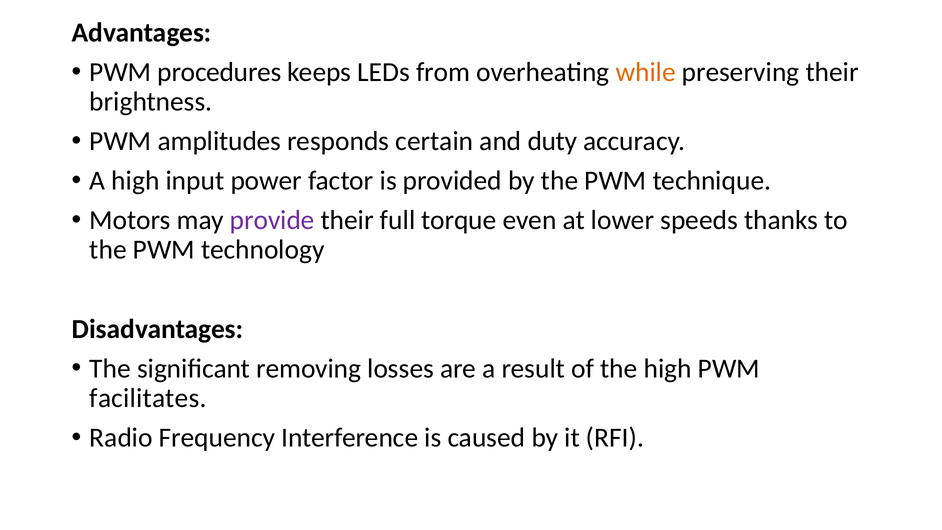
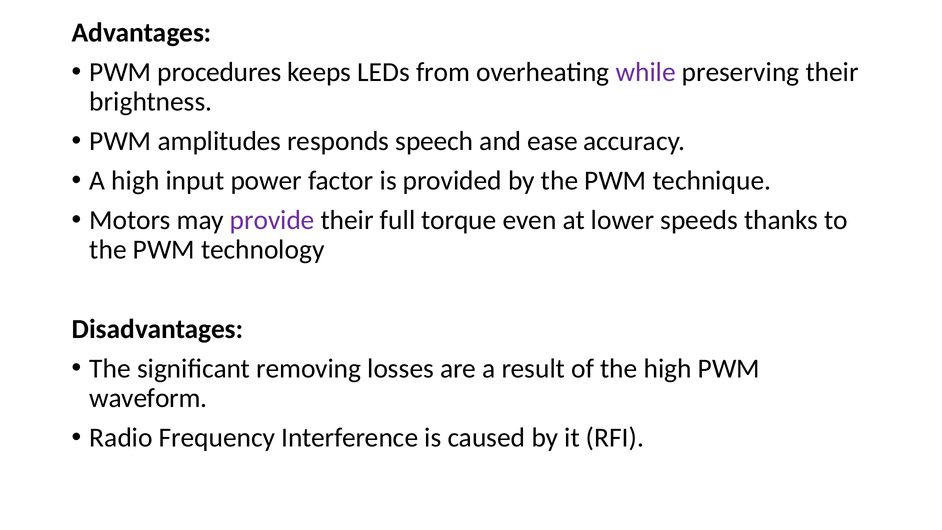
while colour: orange -> purple (646, 72)
certain: certain -> speech (434, 141)
duty: duty -> ease (552, 141)
facilitates: facilitates -> waveform (148, 398)
